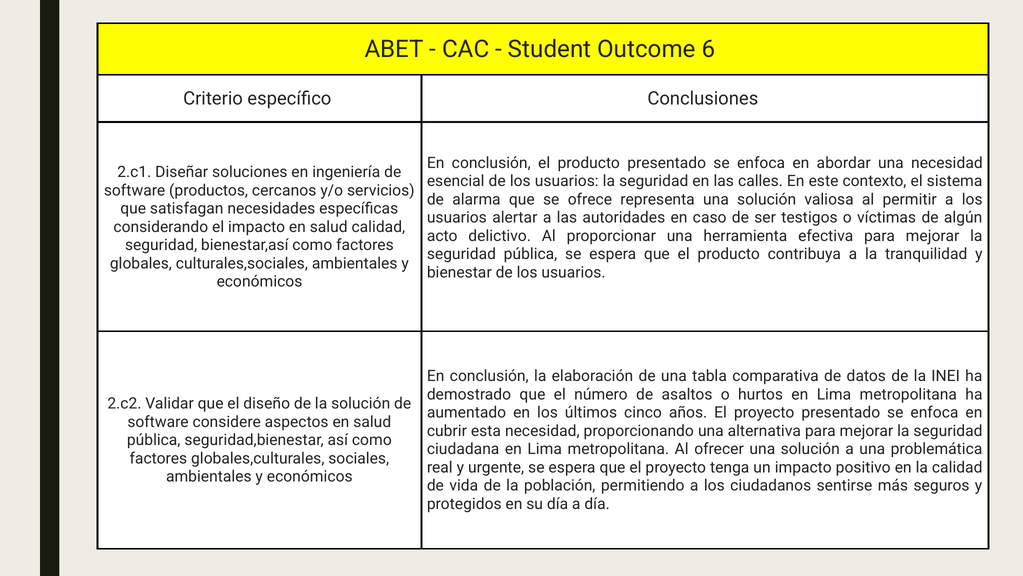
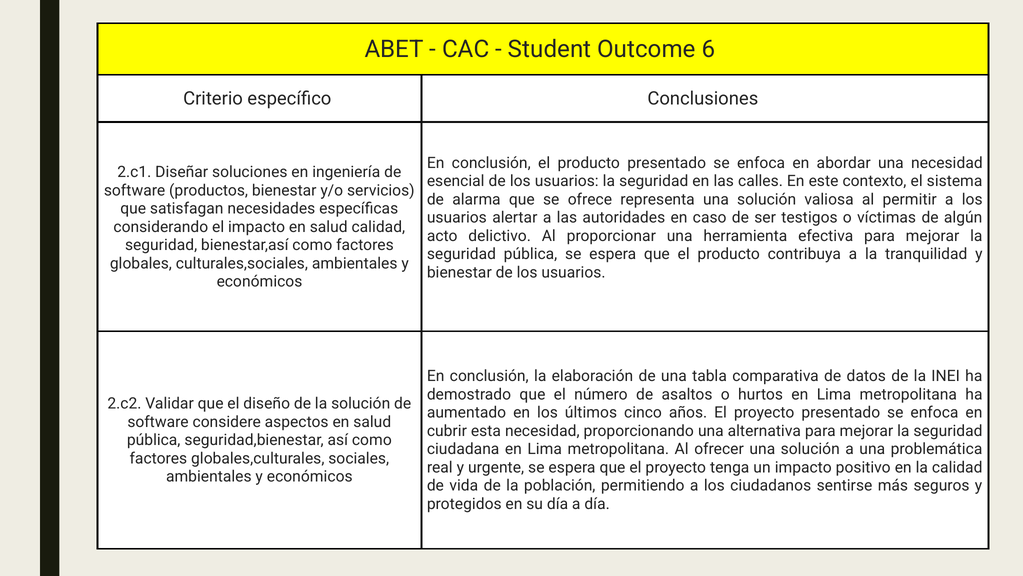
productos cercanos: cercanos -> bienestar (284, 190)
